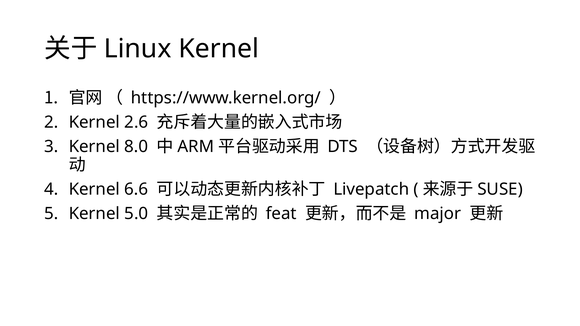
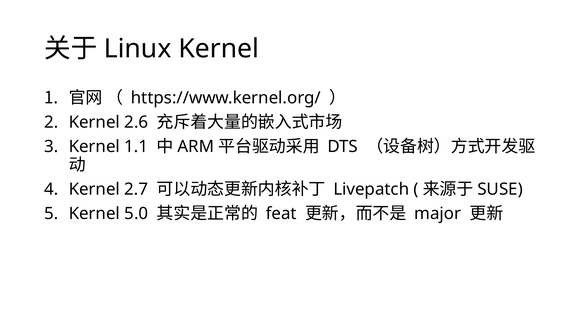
8.0: 8.0 -> 1.1 (136, 147)
6.6: 6.6 -> 2.7 (136, 189)
